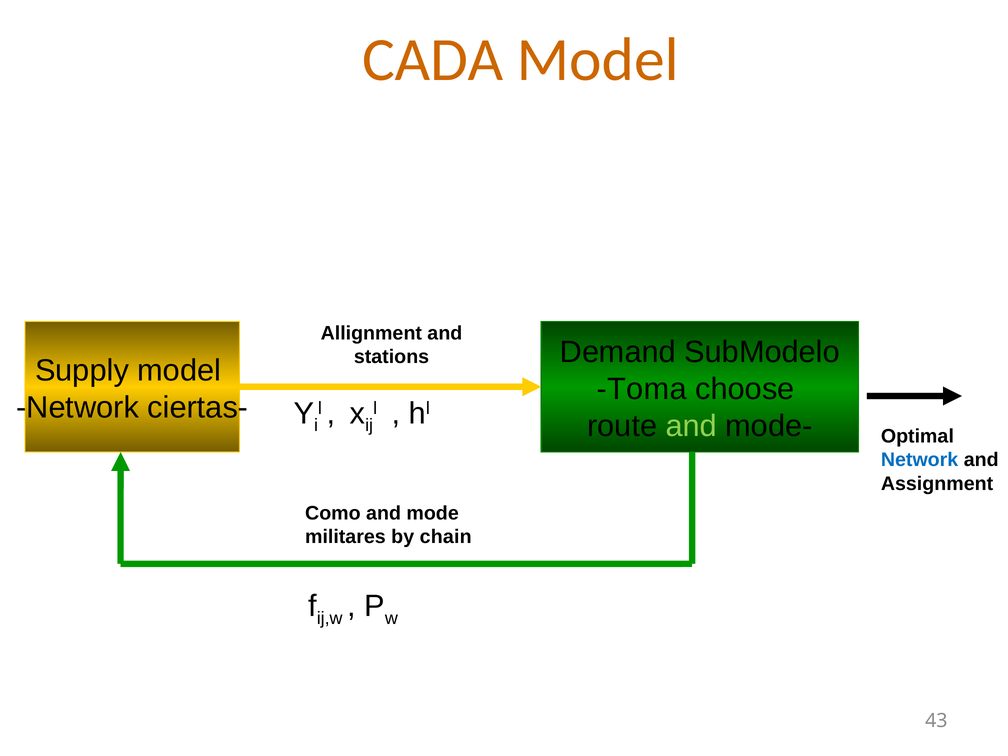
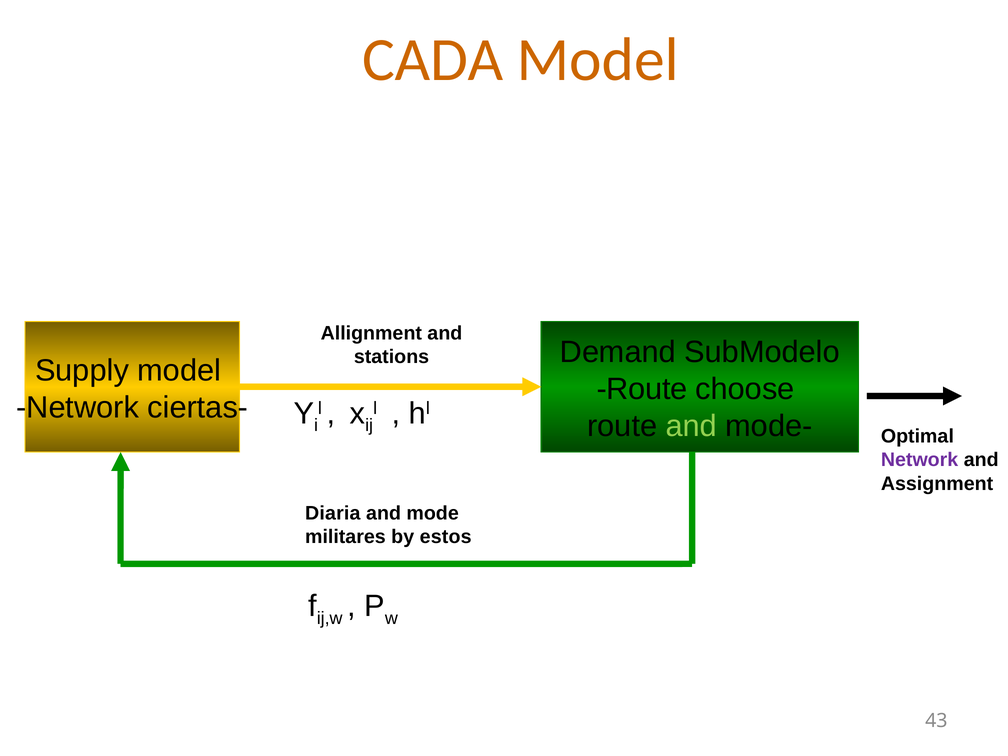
Toma: Toma -> Route (642, 389)
Network colour: blue -> purple (920, 460)
Como: Como -> Diaria (333, 513)
chain: chain -> estos (446, 537)
